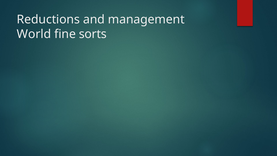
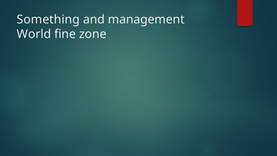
Reductions: Reductions -> Something (48, 19)
sorts: sorts -> zone (93, 34)
